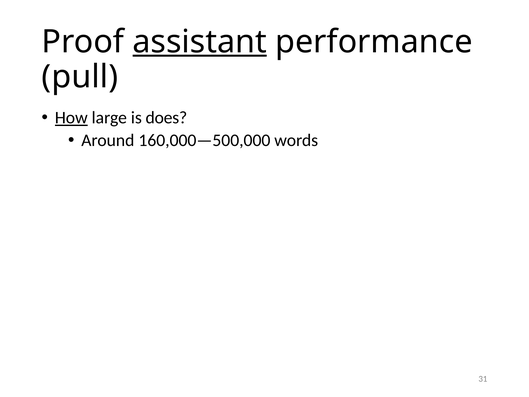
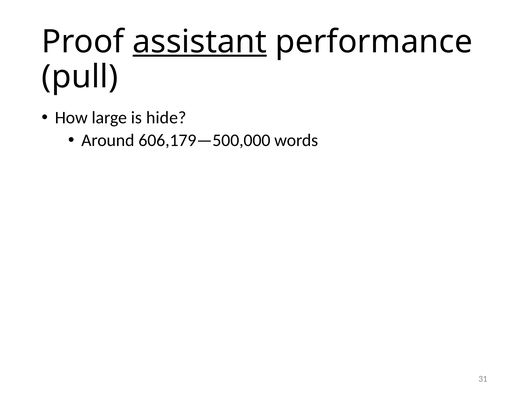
How underline: present -> none (71, 118)
does: does -> hide (166, 118)
160,000—500,000: 160,000—500,000 -> 606,179—500,000 (204, 140)
